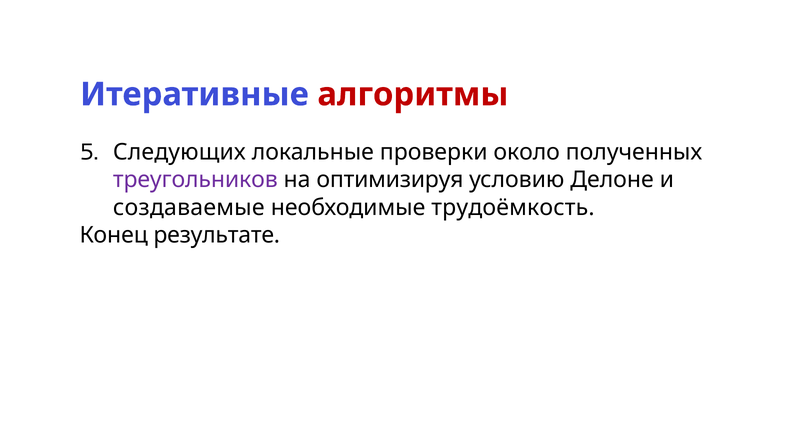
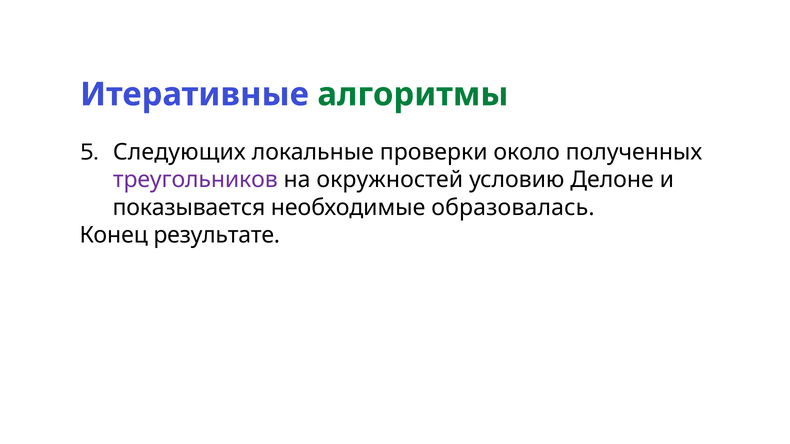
алгоритмы colour: red -> green (413, 95)
оптимизируя: оптимизируя -> окружностей (390, 180)
создаваемые: создаваемые -> показывается (189, 208)
трудоёмкость: трудоёмкость -> образовалась (513, 208)
